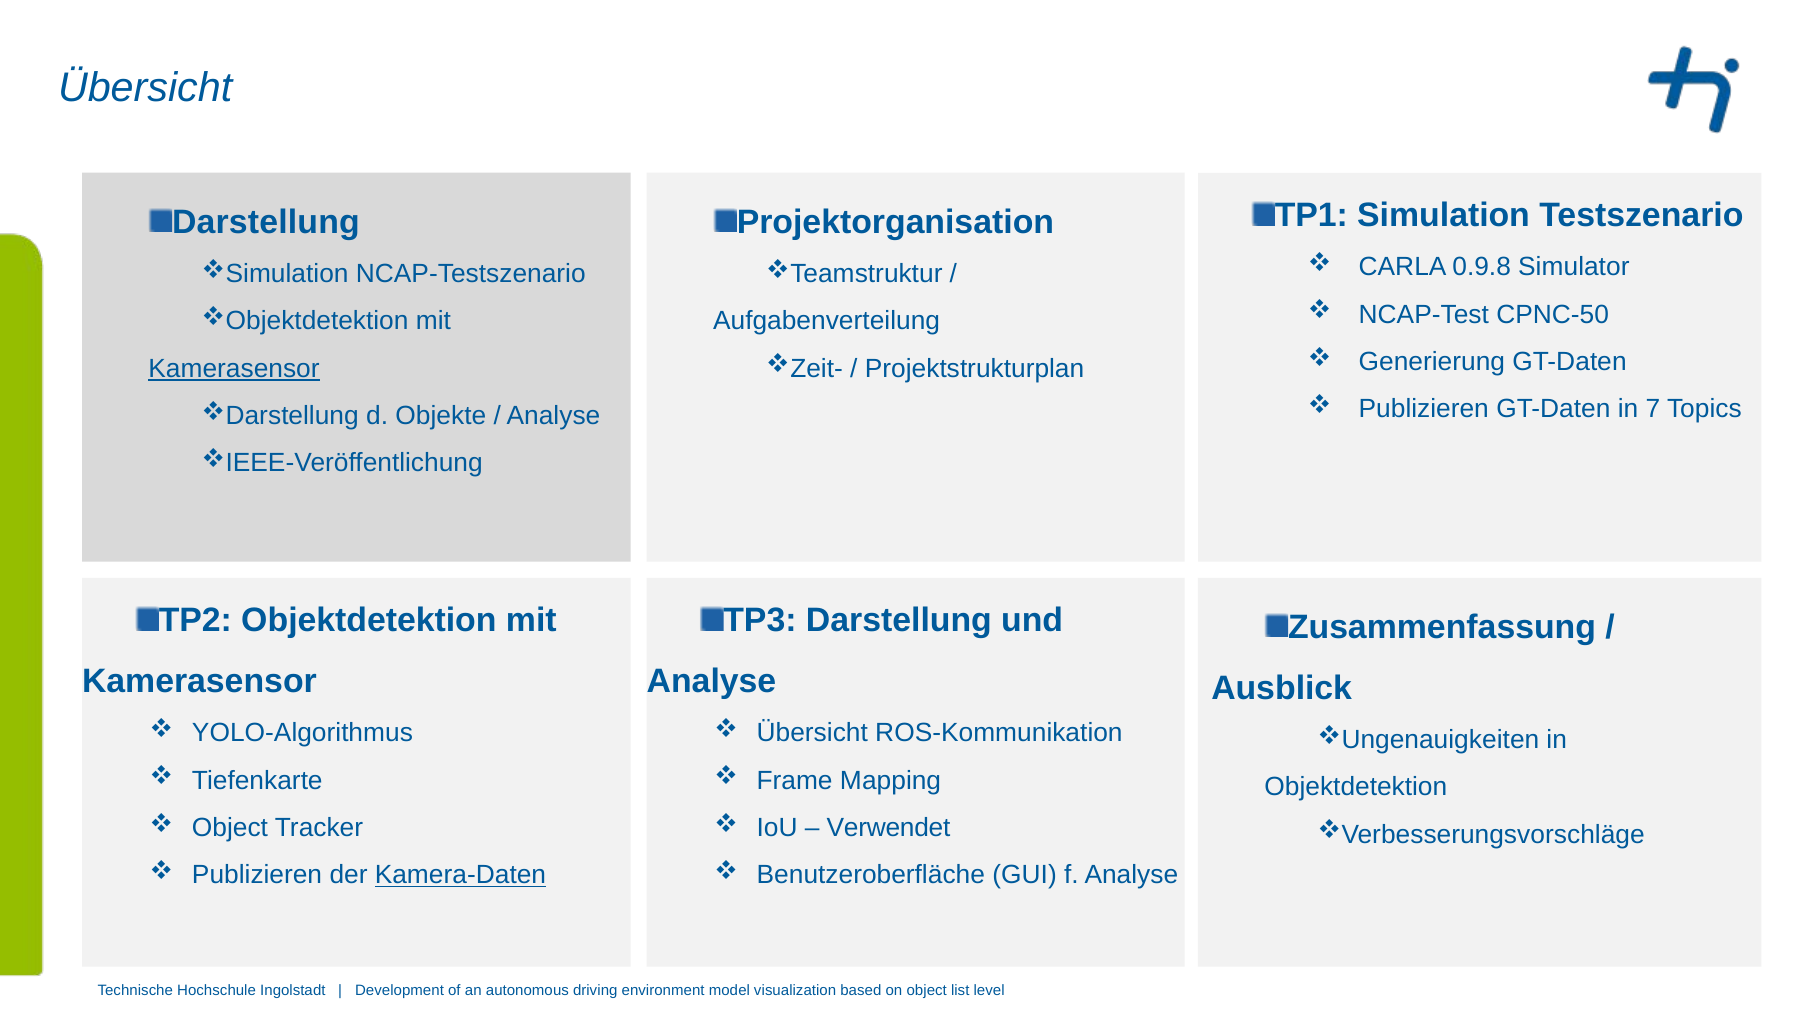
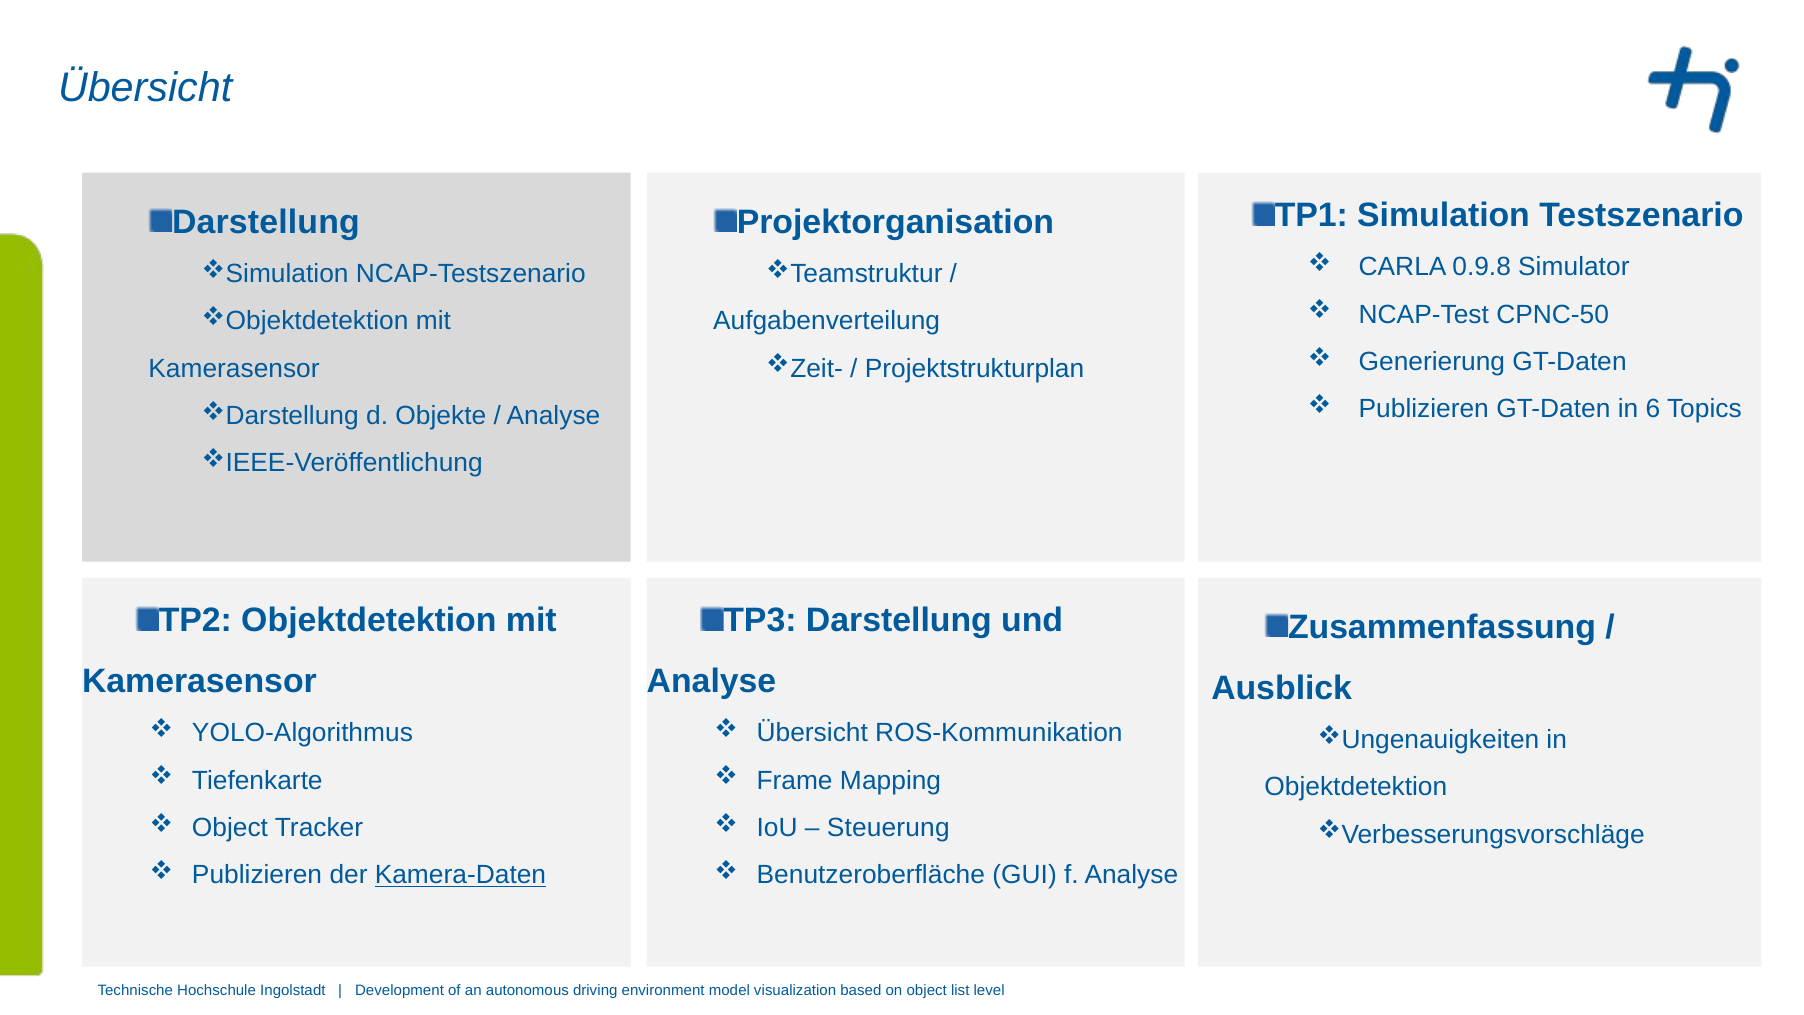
Kamerasensor underline: present -> none (234, 368)
7: 7 -> 6 (1653, 409)
Verwendet: Verwendet -> Steuerung (888, 828)
